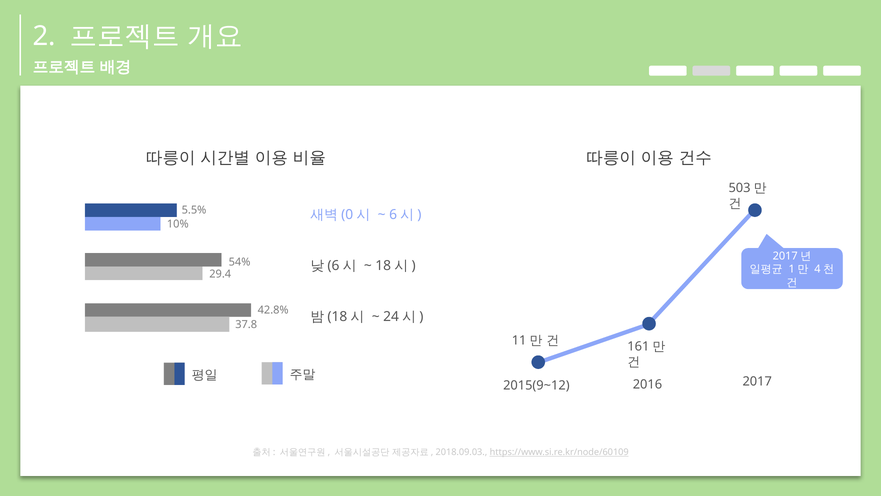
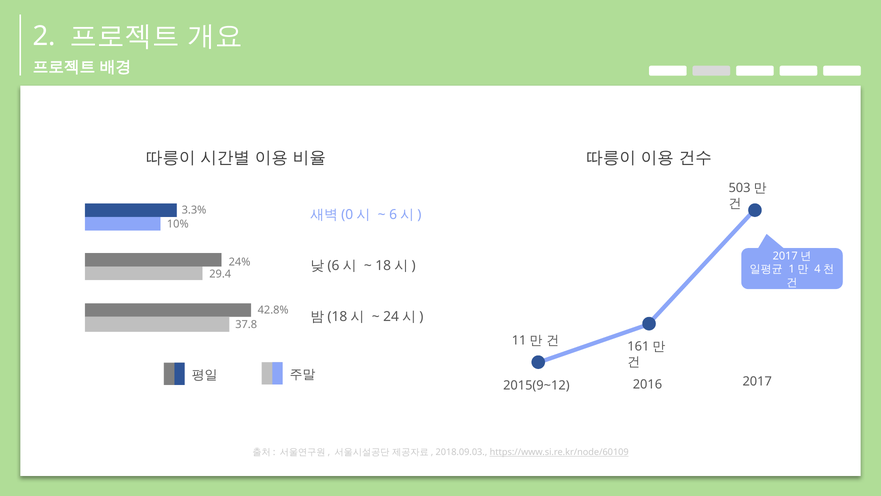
5.5%: 5.5% -> 3.3% (194, 210)
54%: 54% -> 24% (240, 262)
